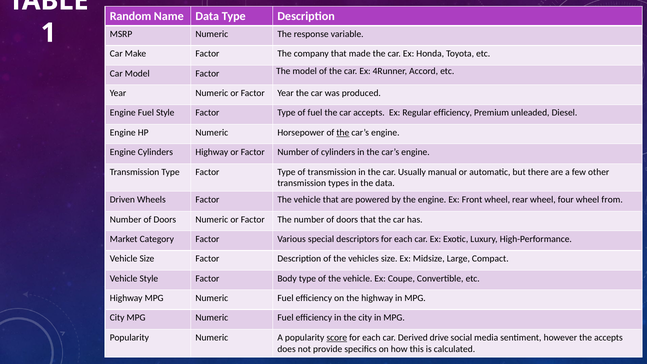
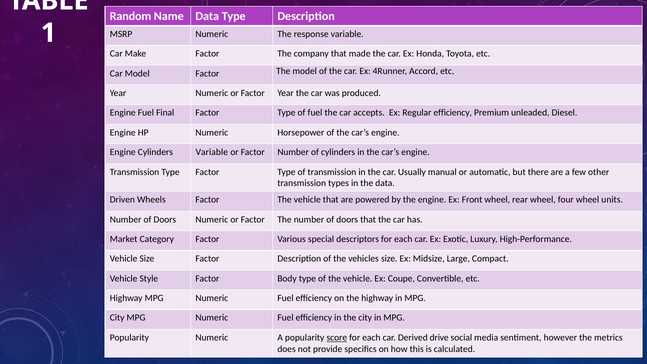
Fuel Style: Style -> Final (165, 113)
the underline: present -> none (343, 133)
Cylinders Highway: Highway -> Variable (212, 152)
from: from -> units (612, 200)
the accepts: accepts -> metrics (608, 337)
